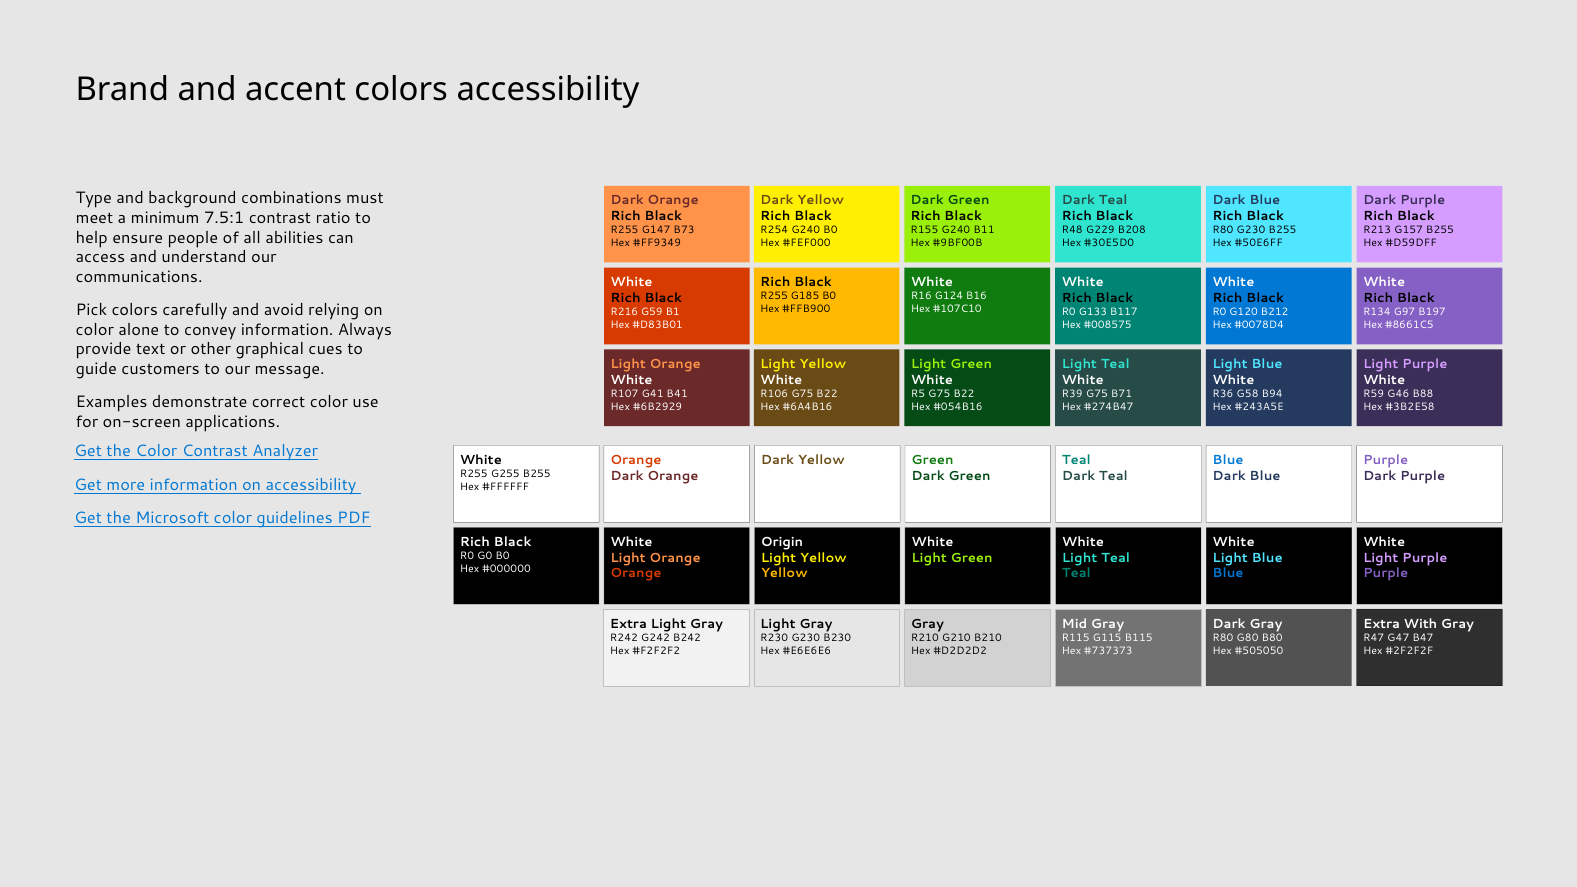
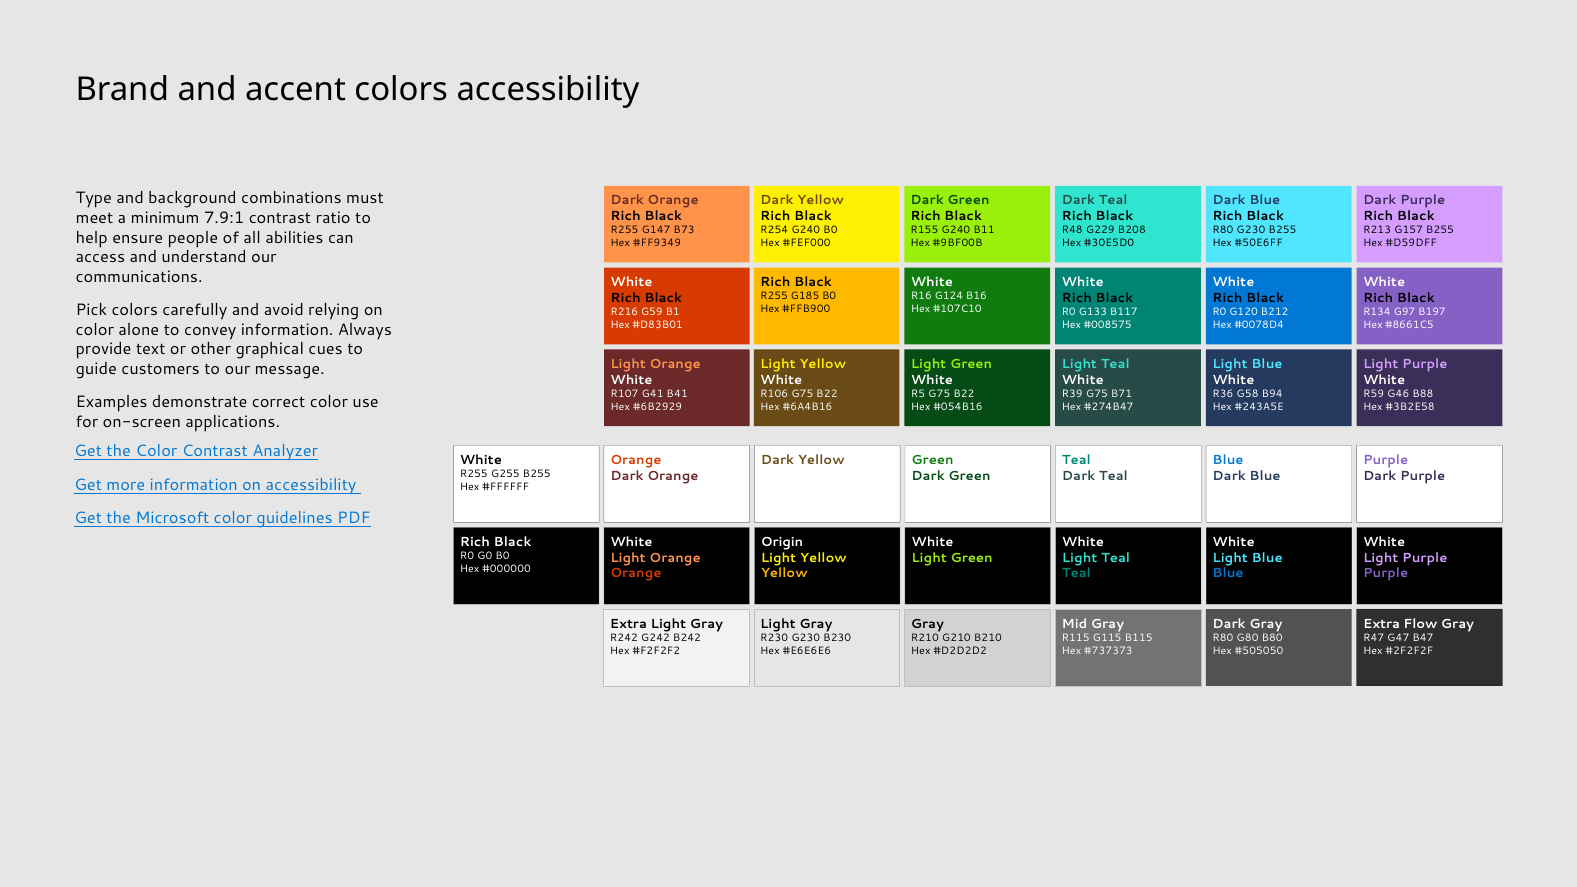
7.5:1: 7.5:1 -> 7.9:1 (224, 218)
With: With -> Flow (1420, 624)
